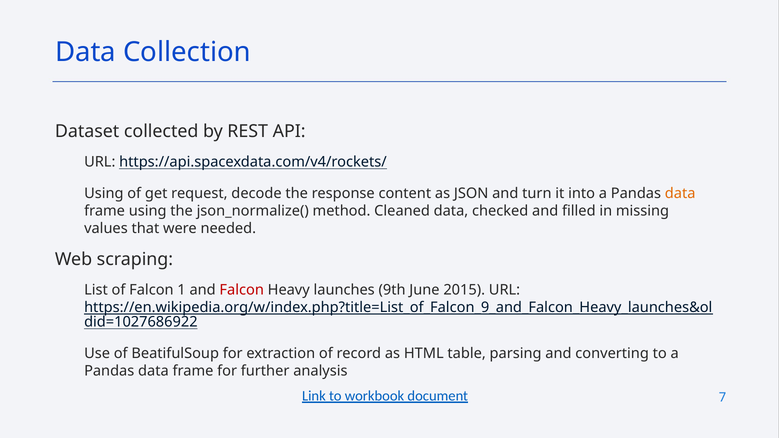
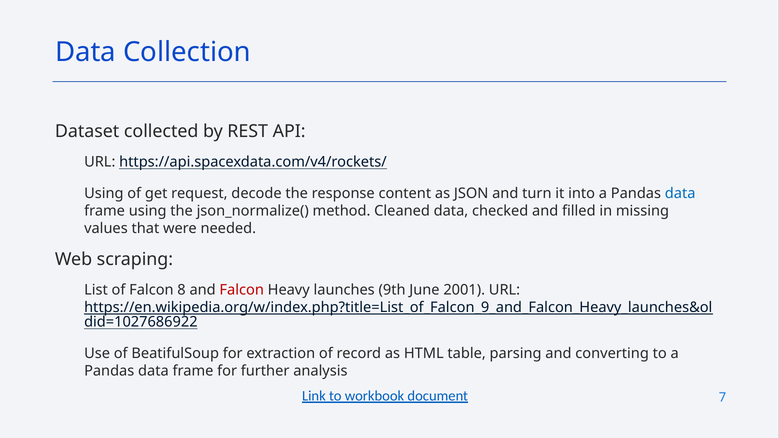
data colour: orange -> blue (680, 193)
1: 1 -> 8 (182, 290)
2015: 2015 -> 2001 (464, 290)
